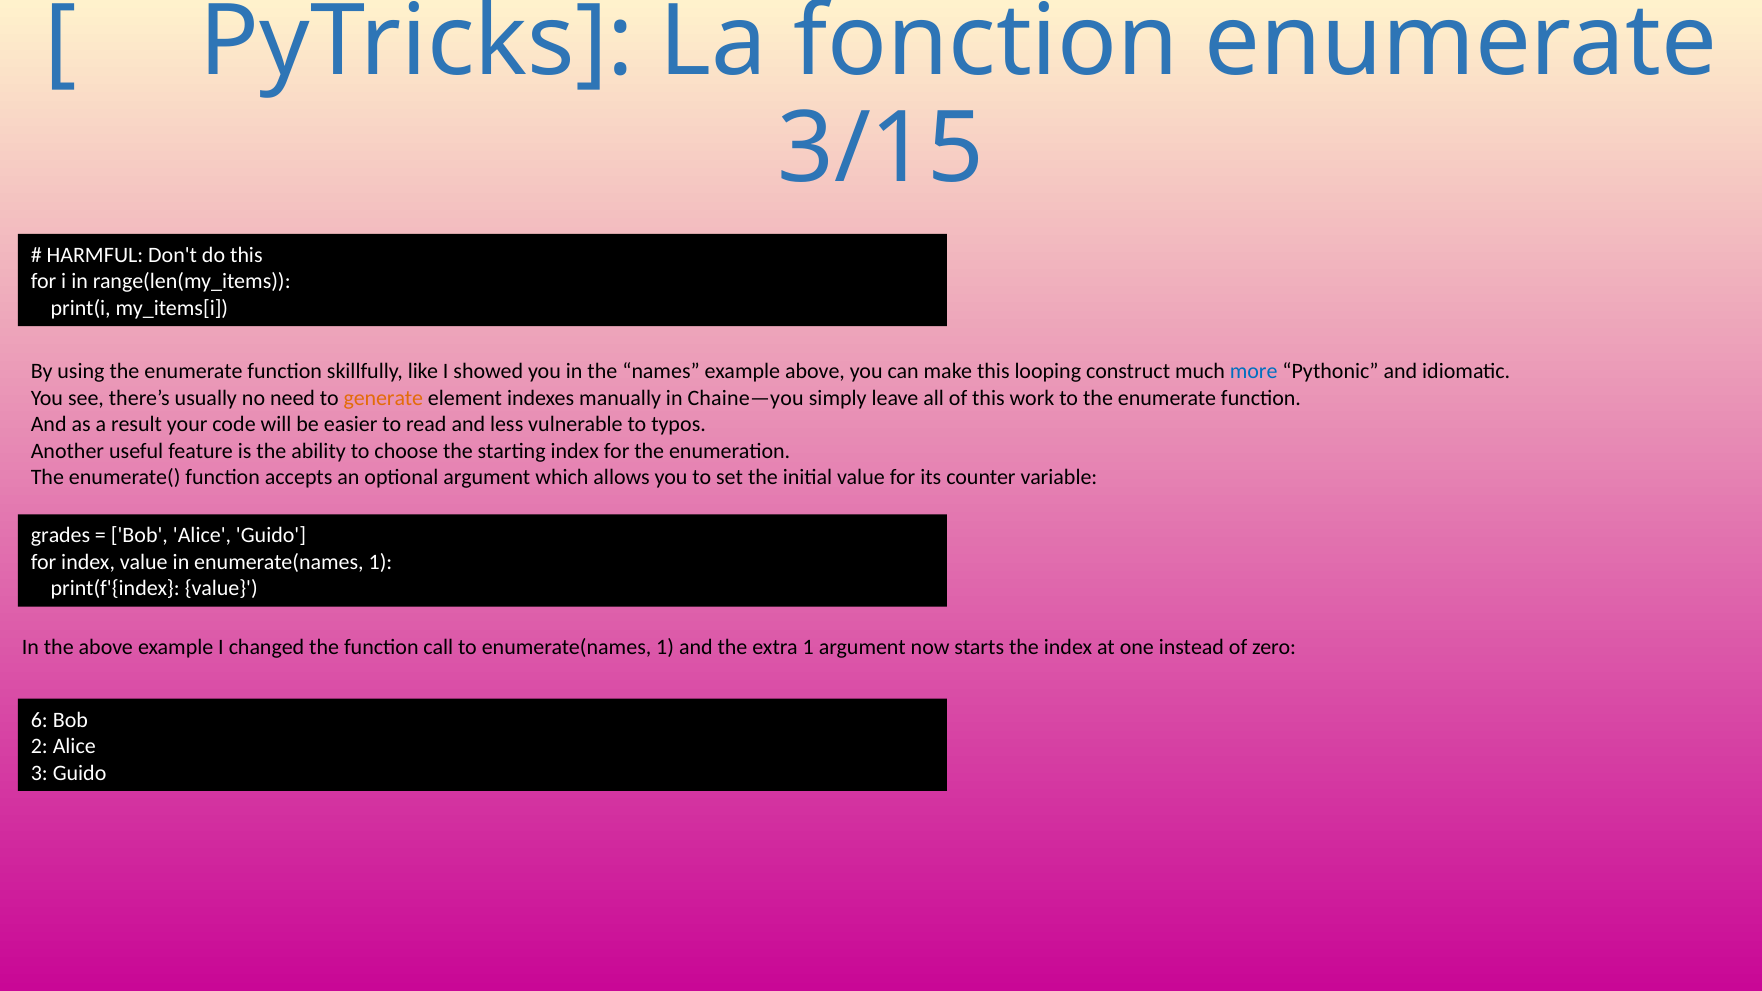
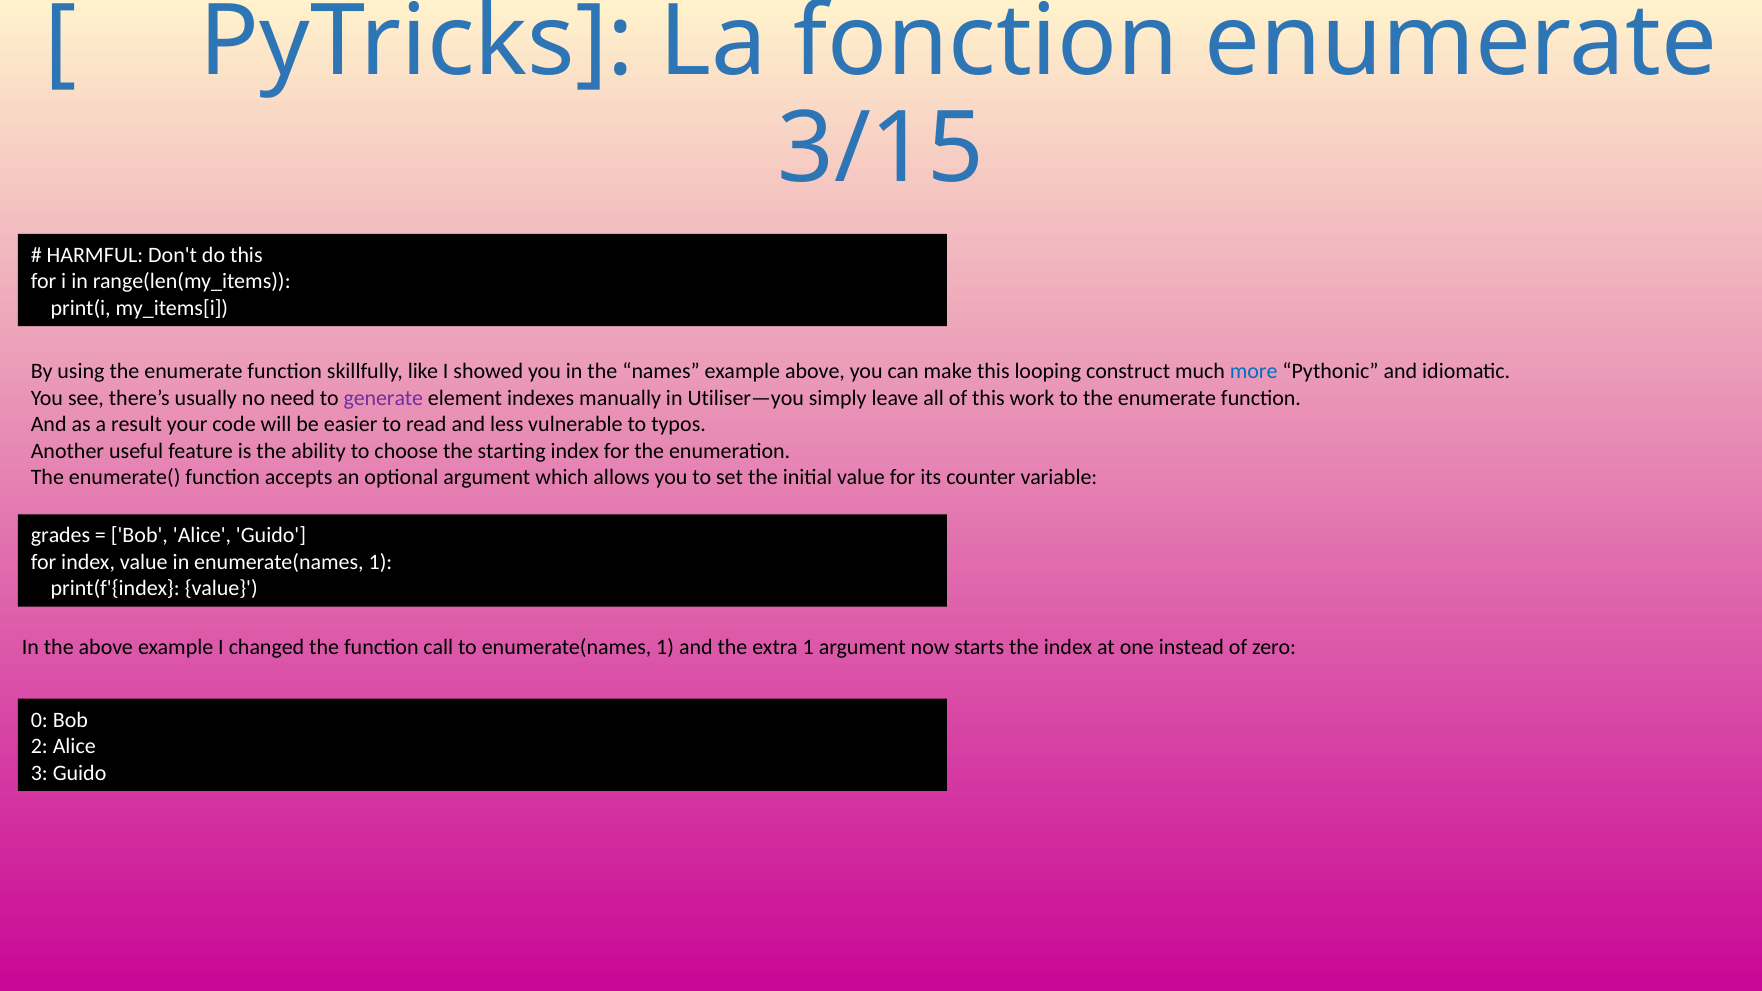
generate colour: orange -> purple (383, 398)
Chaine—you: Chaine—you -> Utiliser—you (746, 398)
6: 6 -> 0 (39, 720)
